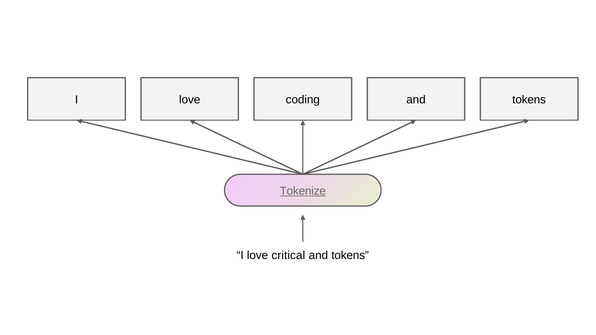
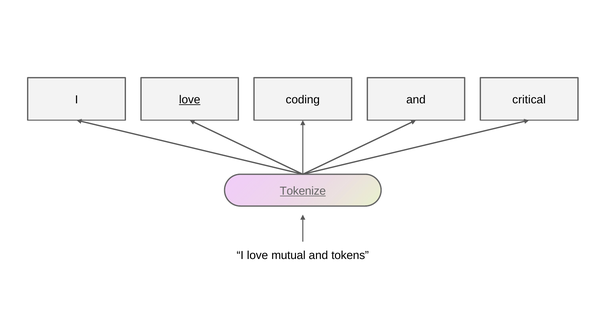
love underline: none -> present (190, 100)
coding and tokens: tokens -> critical (529, 100)
critical: critical -> mutual (288, 256)
